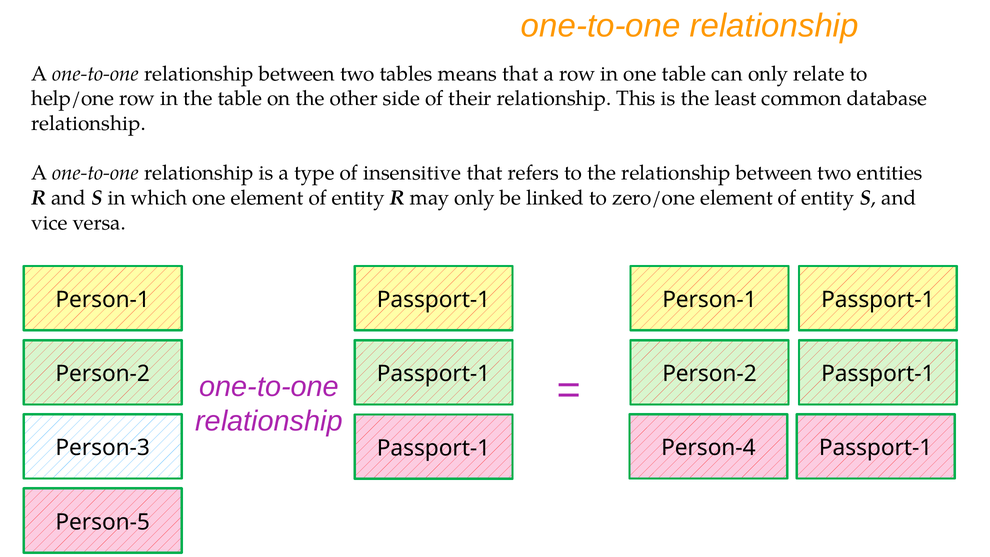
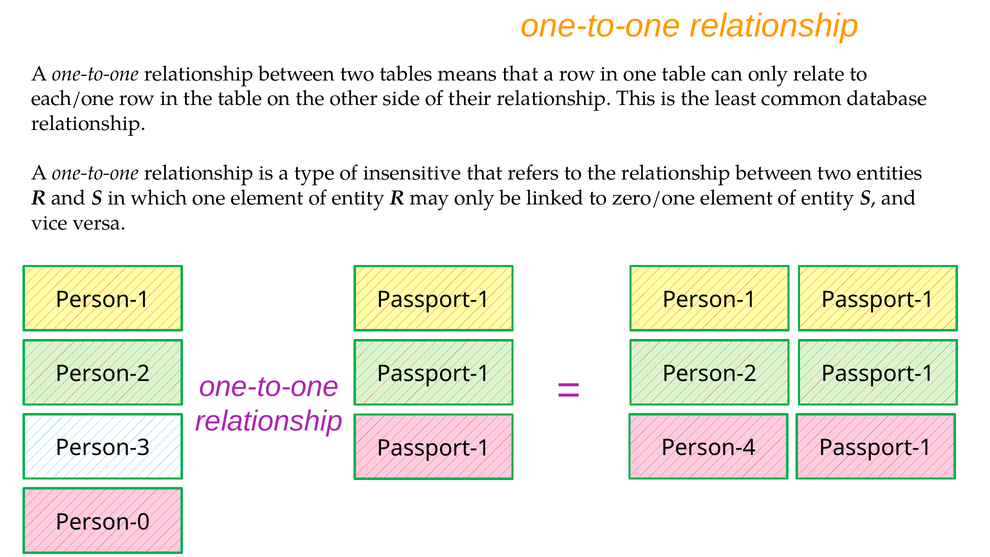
help/one: help/one -> each/one (73, 98)
Person-5: Person-5 -> Person-0 (103, 522)
